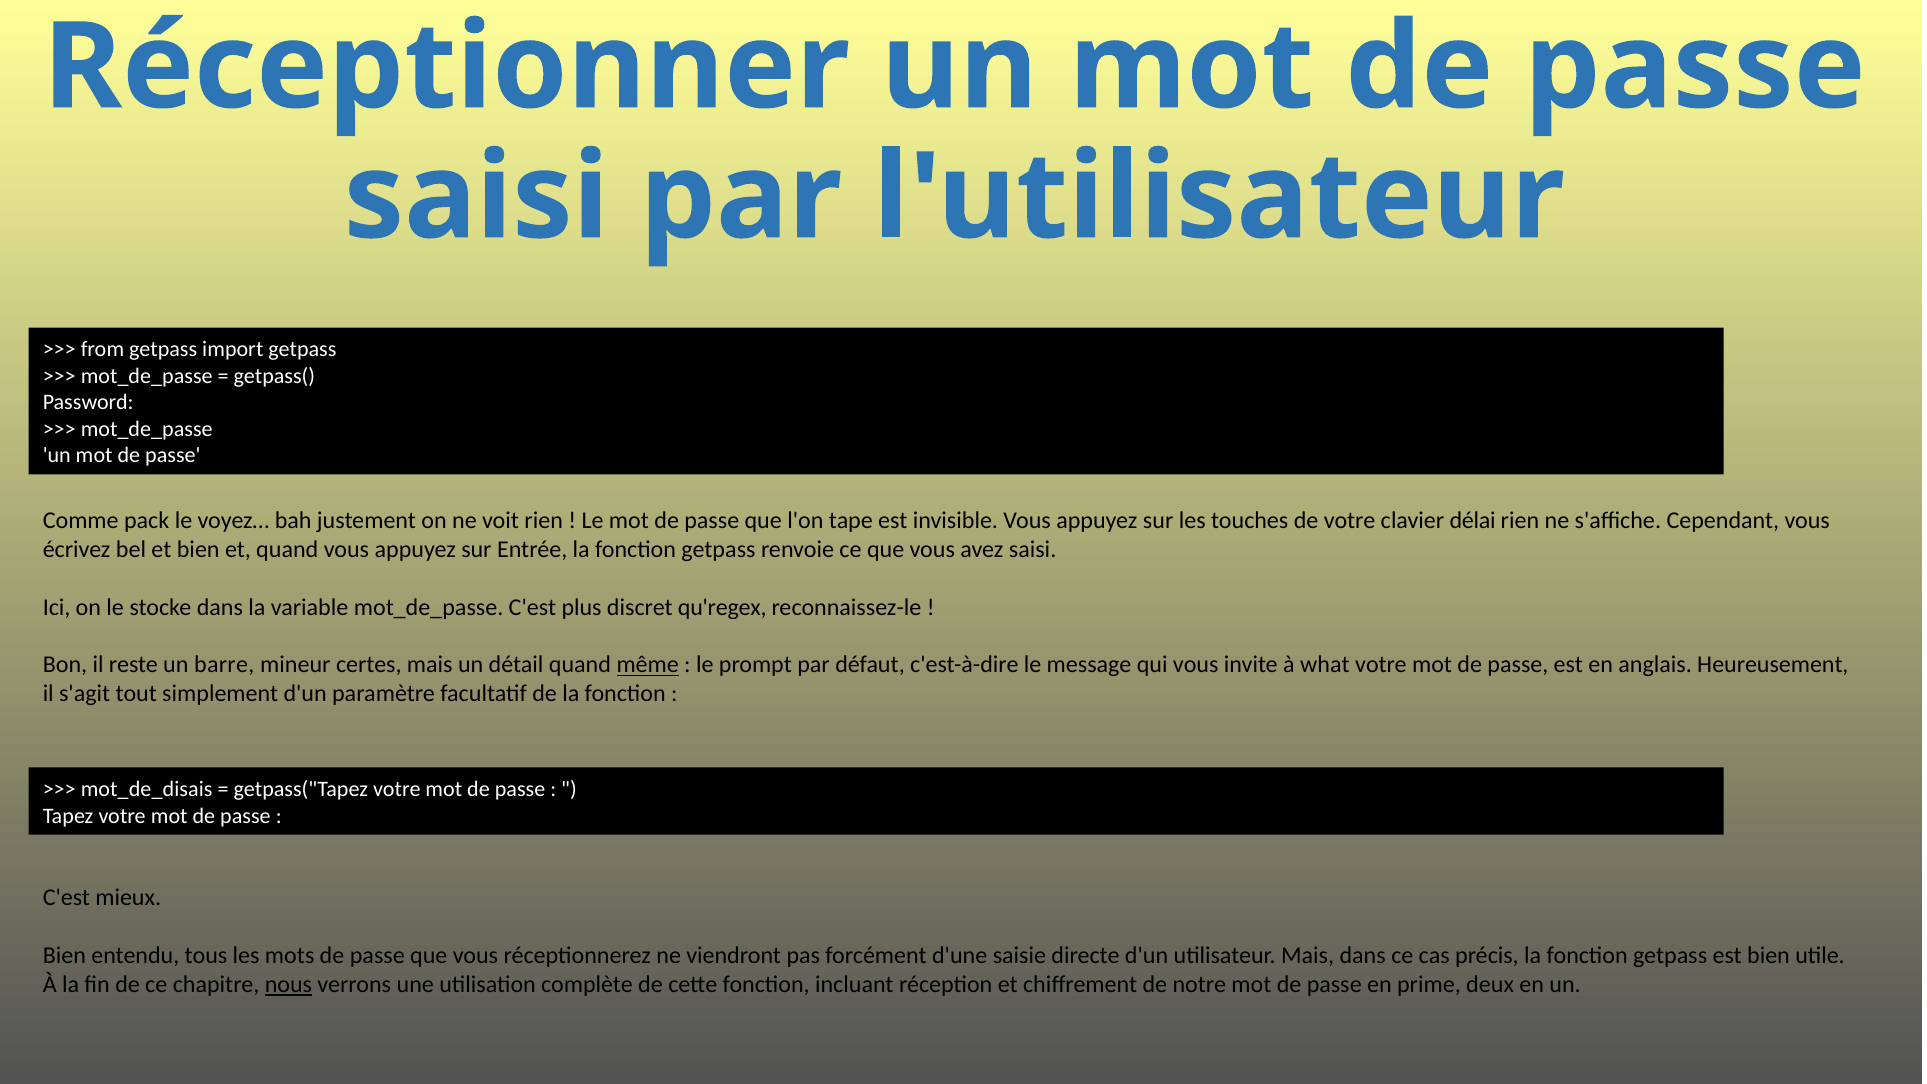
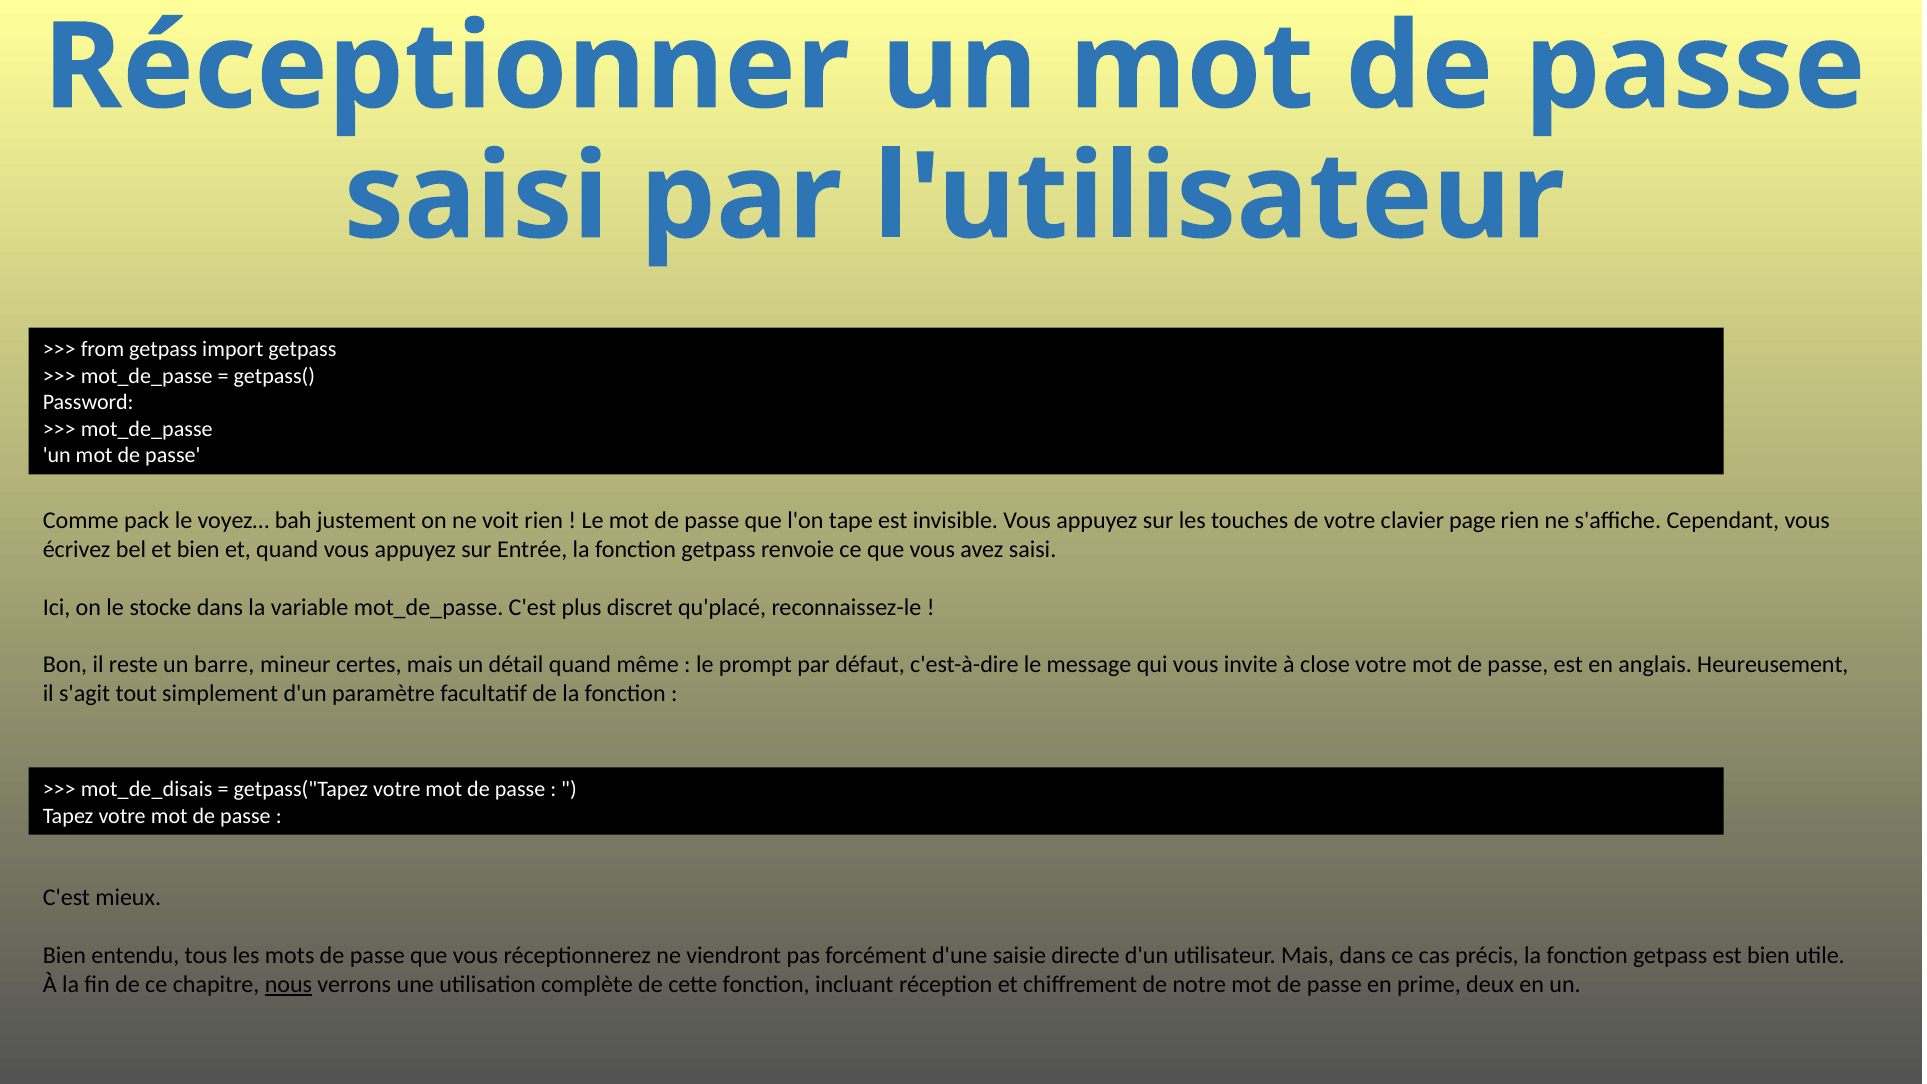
délai: délai -> page (1473, 520)
qu'regex: qu'regex -> qu'placé (722, 607)
même underline: present -> none (648, 665)
what: what -> close (1325, 665)
